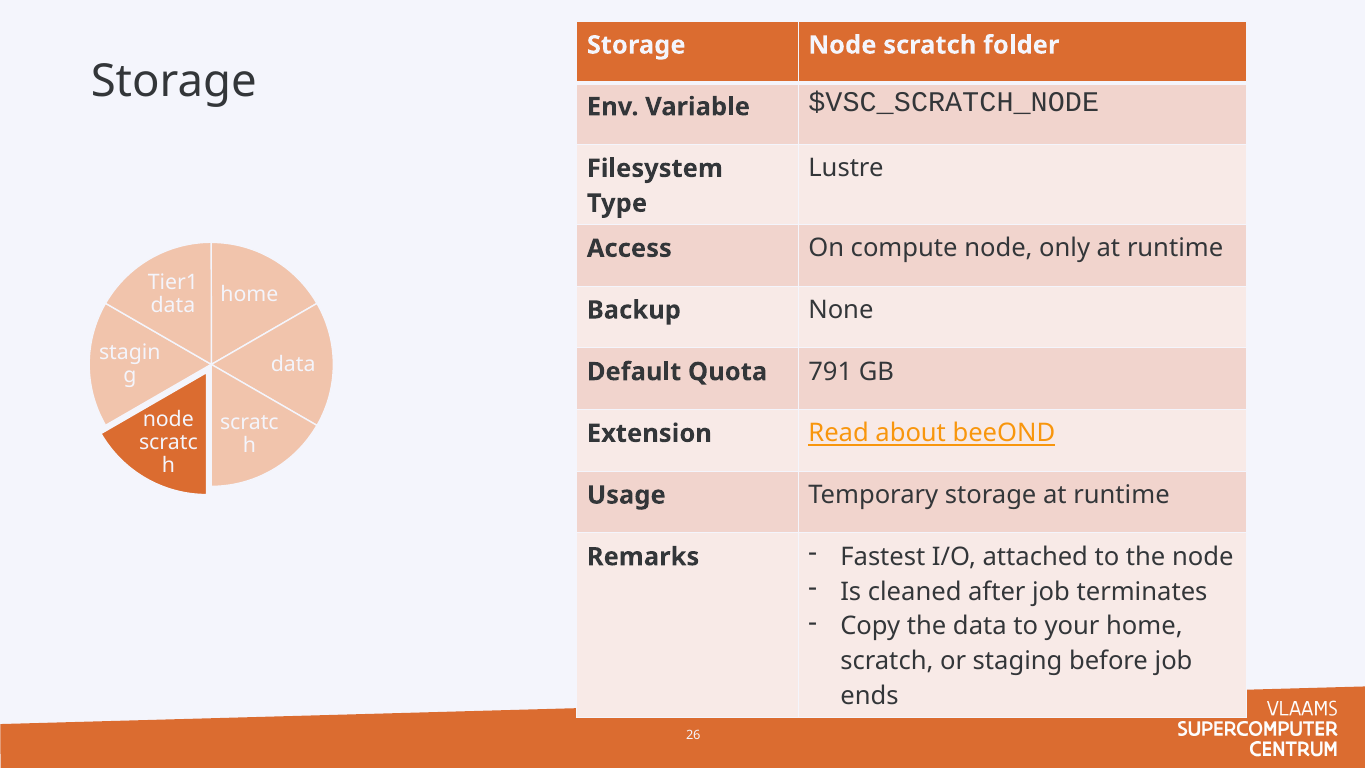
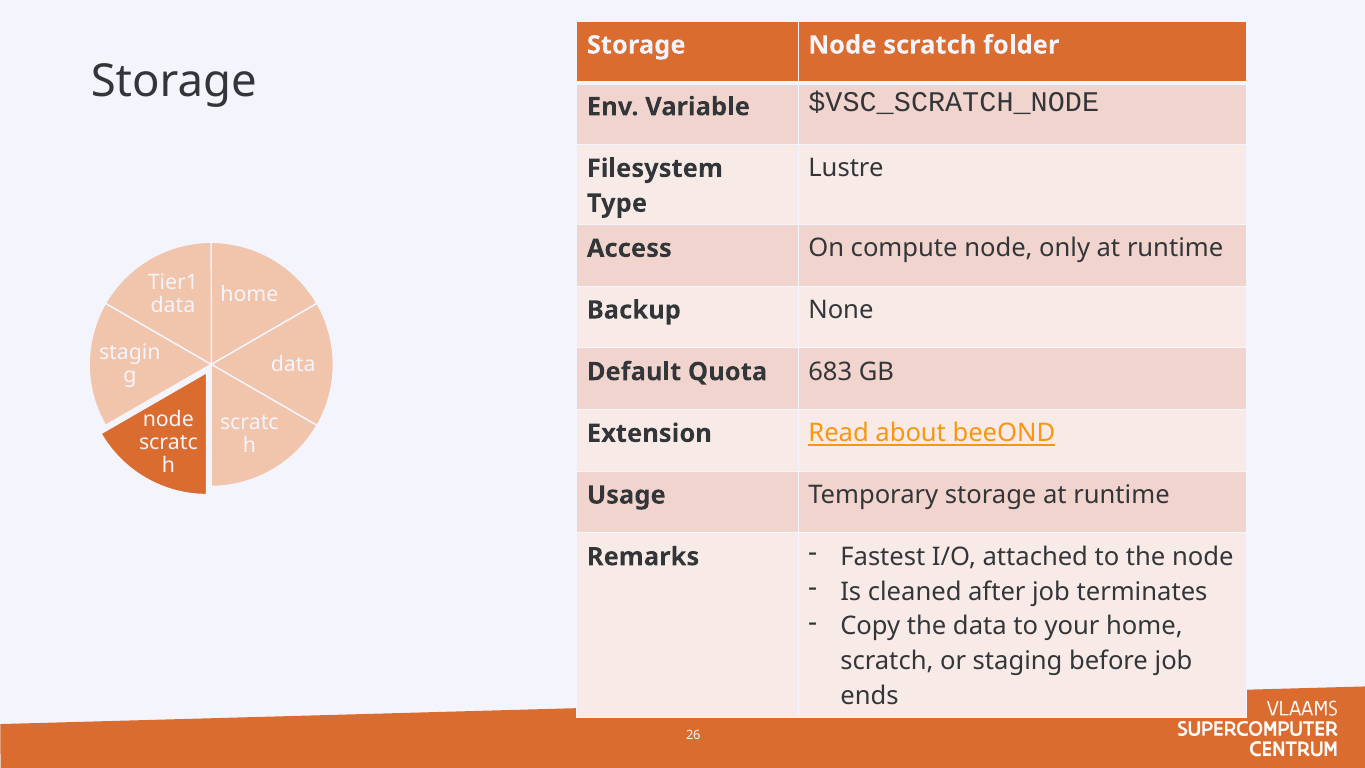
791: 791 -> 683 (830, 372)
